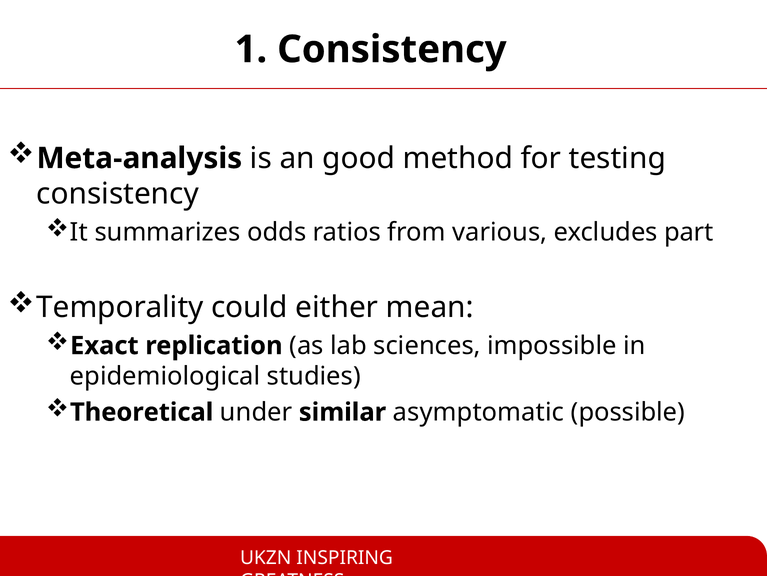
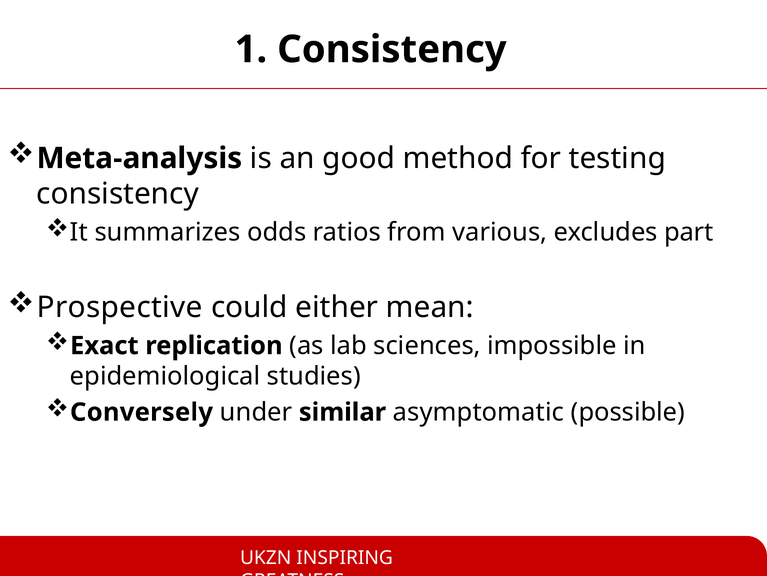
Temporality: Temporality -> Prospective (120, 307)
Theoretical: Theoretical -> Conversely (141, 412)
